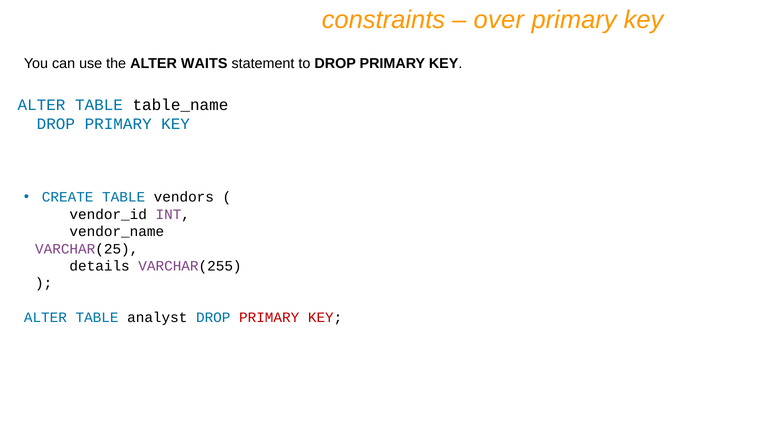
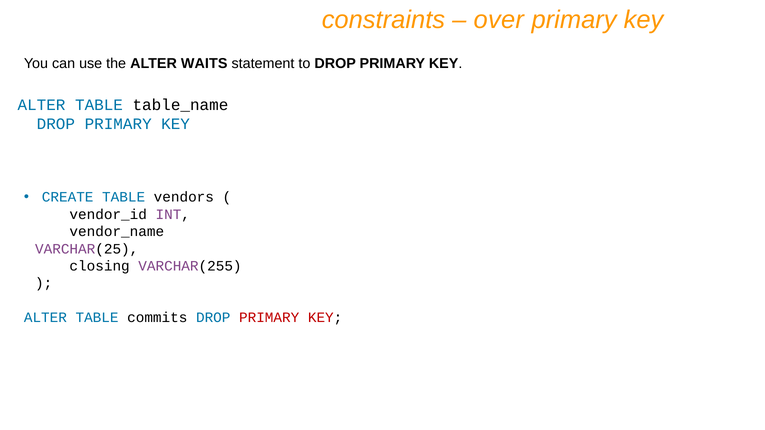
details: details -> closing (100, 266)
analyst: analyst -> commits (157, 318)
